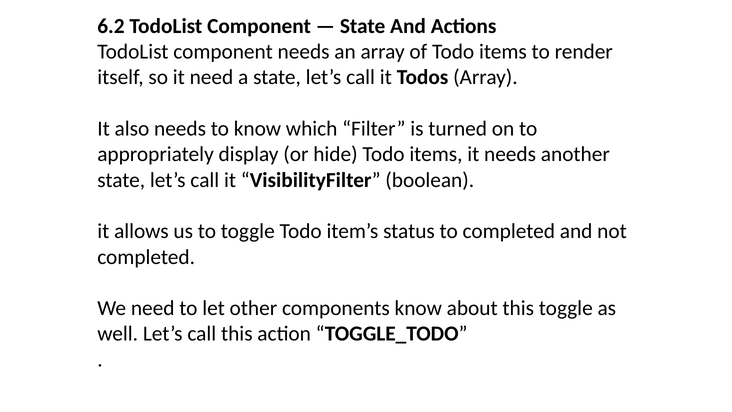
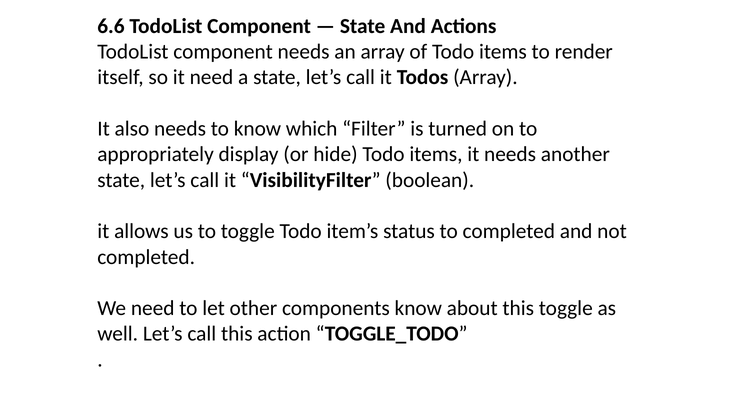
6.2: 6.2 -> 6.6 (111, 26)
